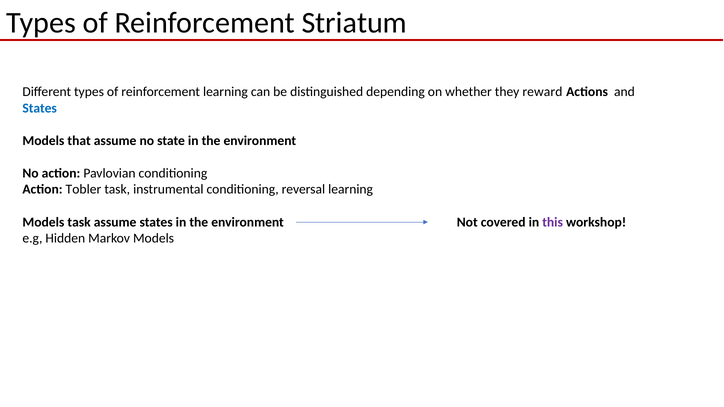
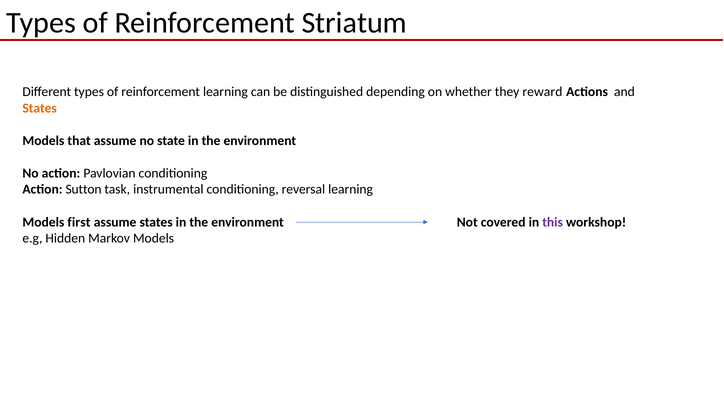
States colour: blue -> orange (40, 108)
Tobler: Tobler -> Sutton (84, 190)
Models task: task -> first (79, 222)
